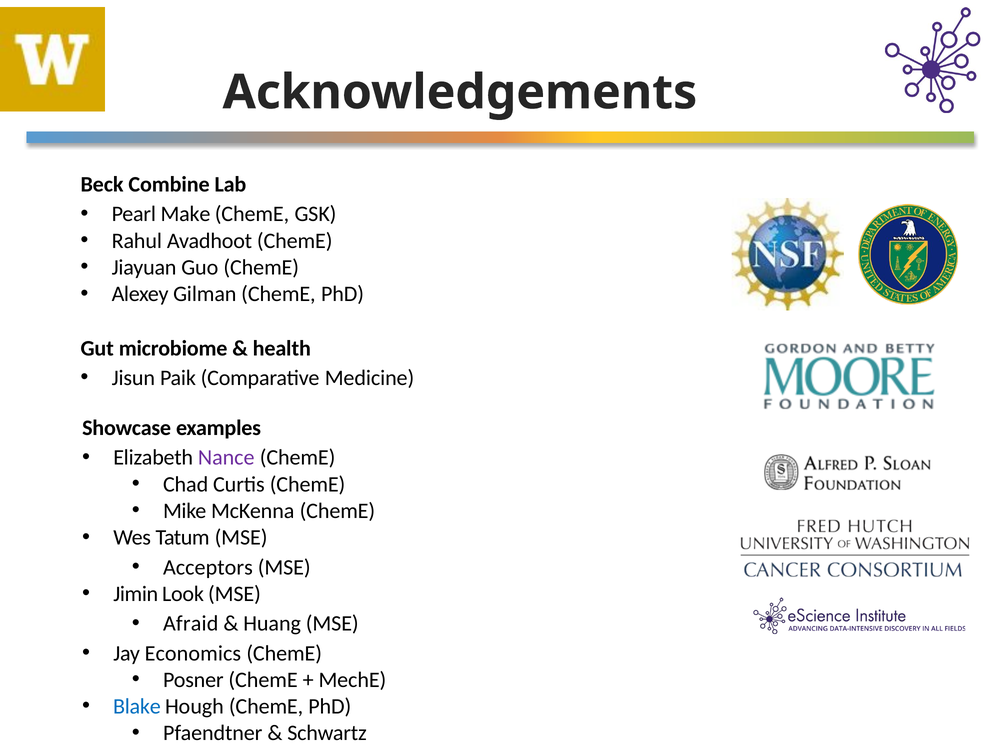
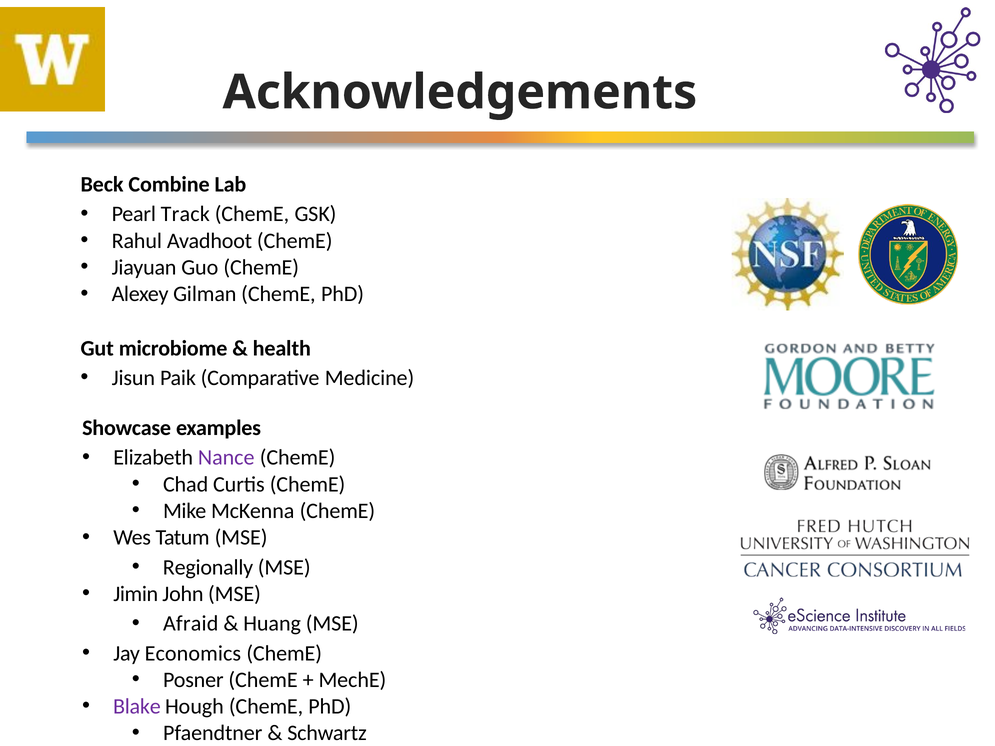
Make: Make -> Track (185, 214)
Acceptors: Acceptors -> Regionally (208, 567)
Look: Look -> John (183, 594)
Blake colour: blue -> purple (137, 707)
